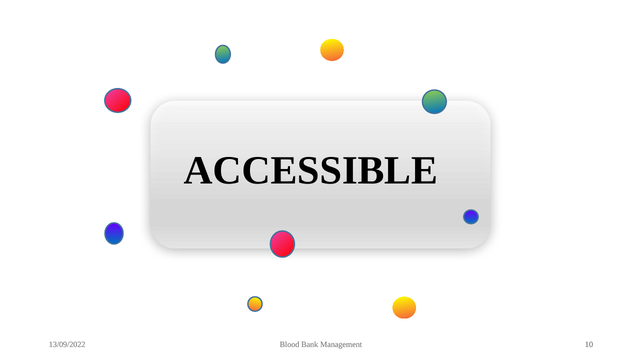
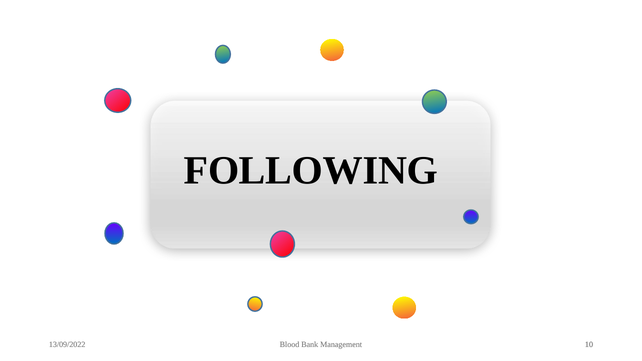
ACCESSIBLE: ACCESSIBLE -> FOLLOWING (311, 171)
